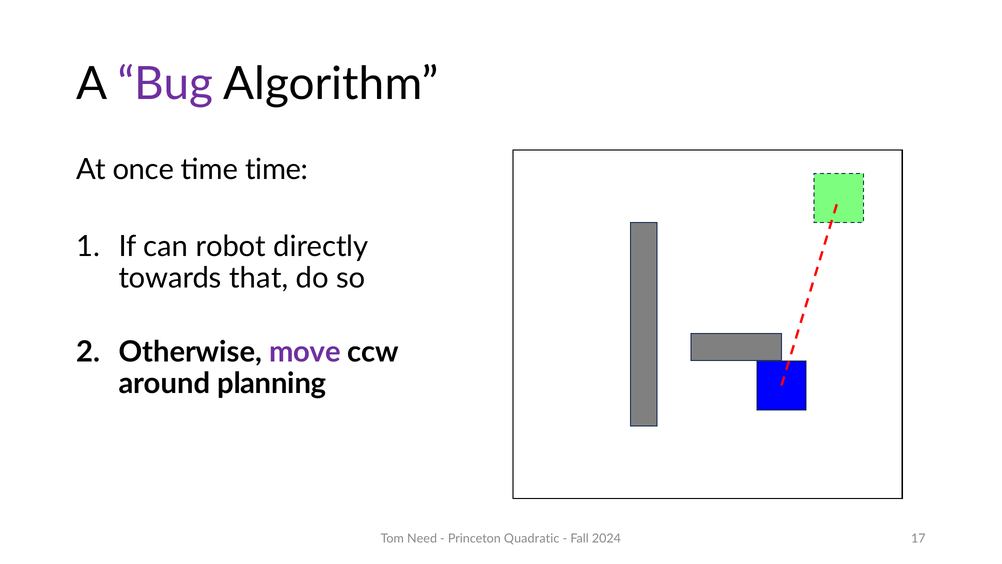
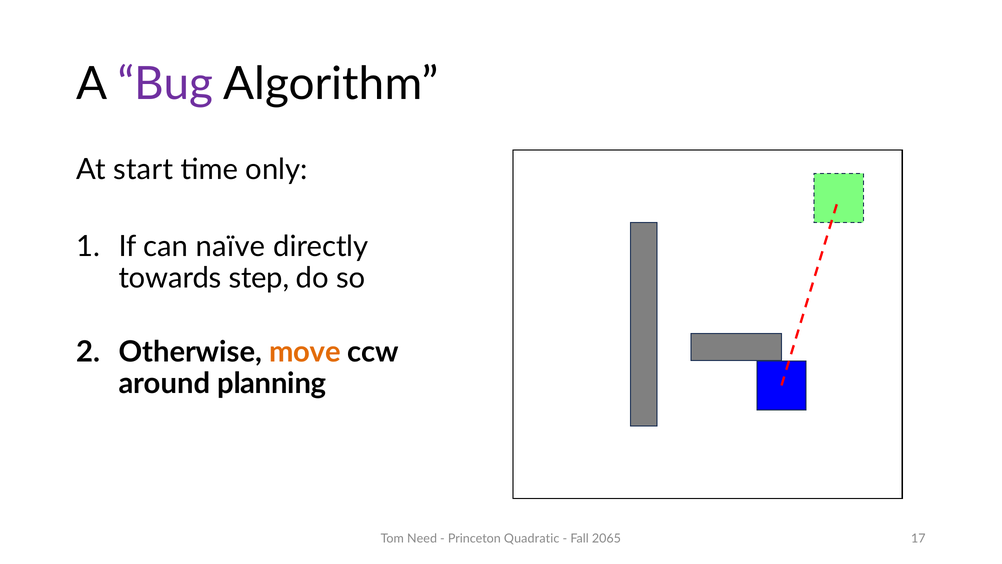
once: once -> start (143, 169)
time time: time -> only (277, 169)
robot: robot -> naïve (231, 247)
that: that -> step (259, 278)
move colour: purple -> orange (305, 352)
2024: 2024 -> 2065 (606, 538)
